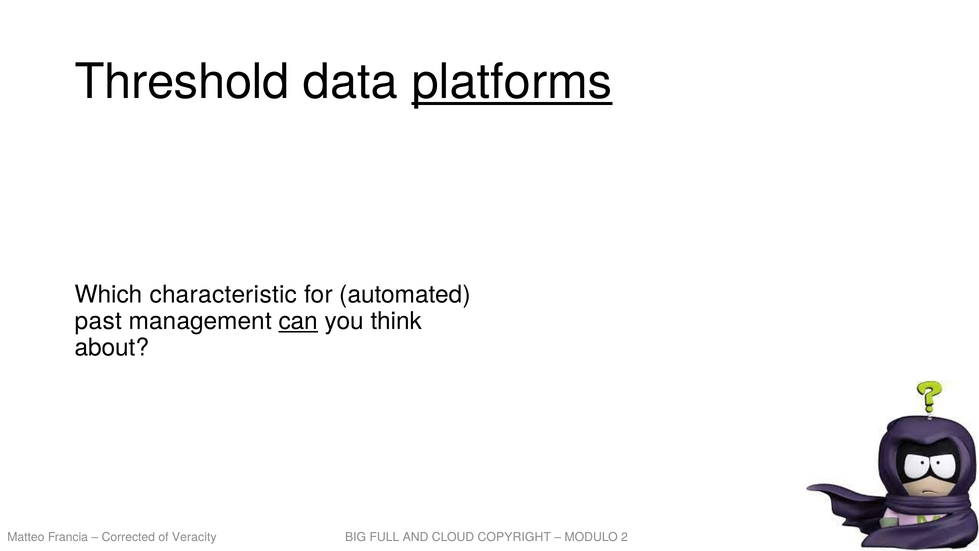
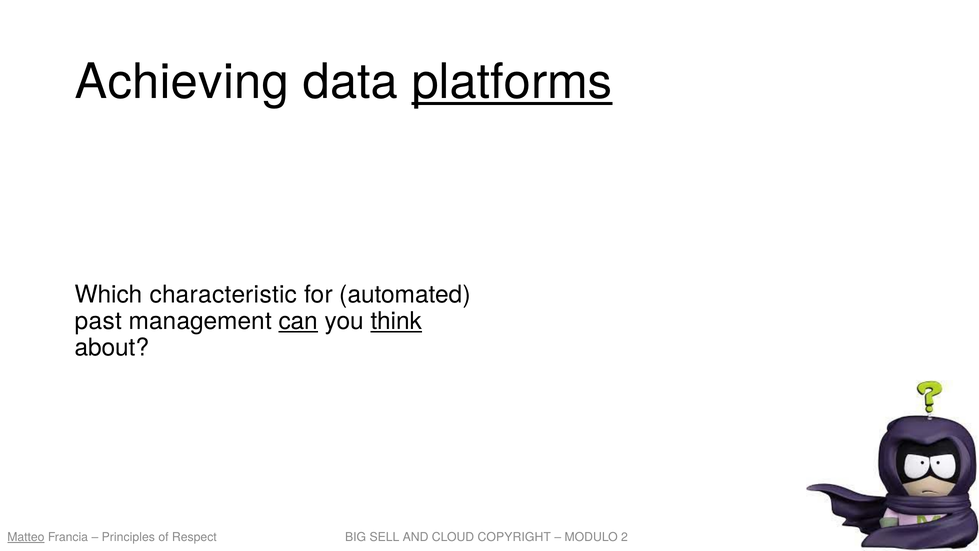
Threshold: Threshold -> Achieving (182, 82)
think underline: none -> present (396, 321)
Matteo underline: none -> present (26, 537)
Corrected: Corrected -> Principles (128, 537)
Veracity: Veracity -> Respect (194, 537)
FULL: FULL -> SELL (384, 537)
